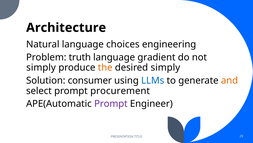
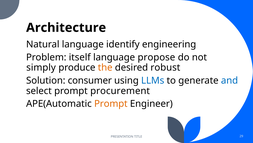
choices: choices -> identify (123, 44)
truth: truth -> itself (80, 57)
gradient: gradient -> propose (156, 57)
desired simply: simply -> robust (165, 67)
and colour: orange -> blue (230, 80)
Prompt colour: purple -> orange (111, 103)
